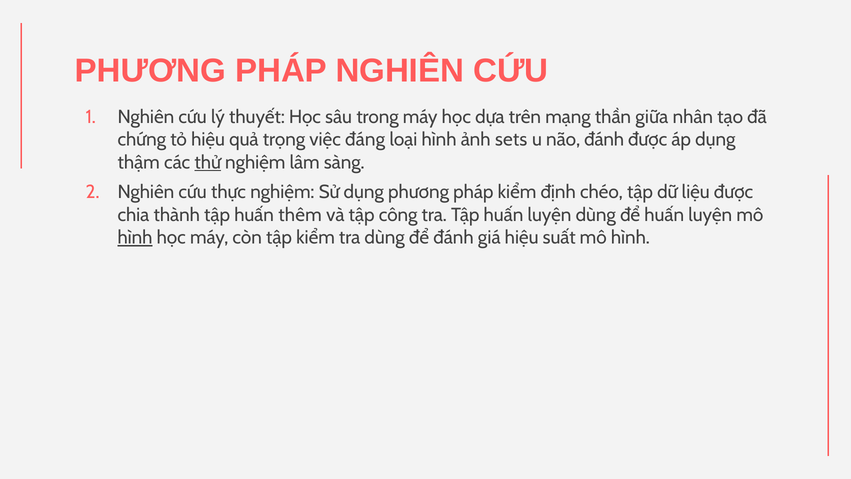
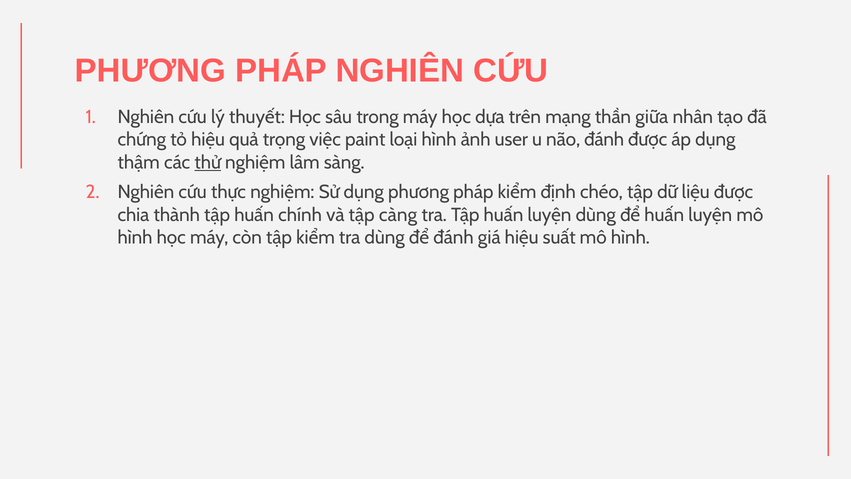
đáng: đáng -> paint (365, 140)
sets: sets -> user (511, 140)
thêm: thêm -> chính (300, 215)
công: công -> càng (398, 215)
hình underline: present -> none (135, 237)
